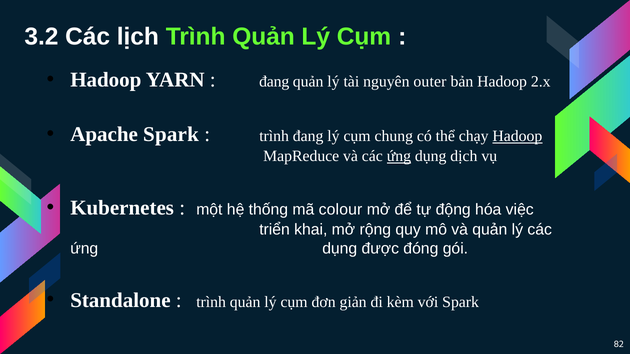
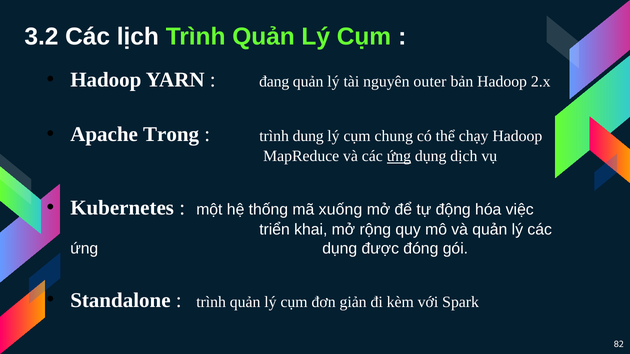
Apache Spark: Spark -> Trong (171, 135)
trình đang: đang -> dung (308, 136)
Hadoop underline: present -> none (517, 136)
colour: colour -> xuống (341, 210)
